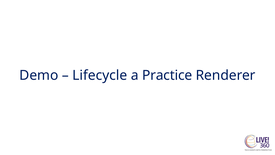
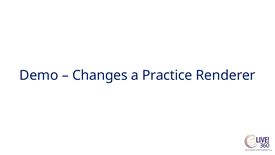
Lifecycle: Lifecycle -> Changes (100, 75)
